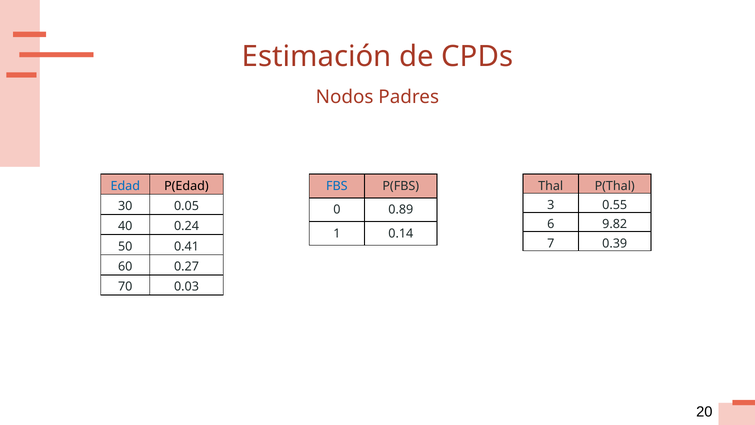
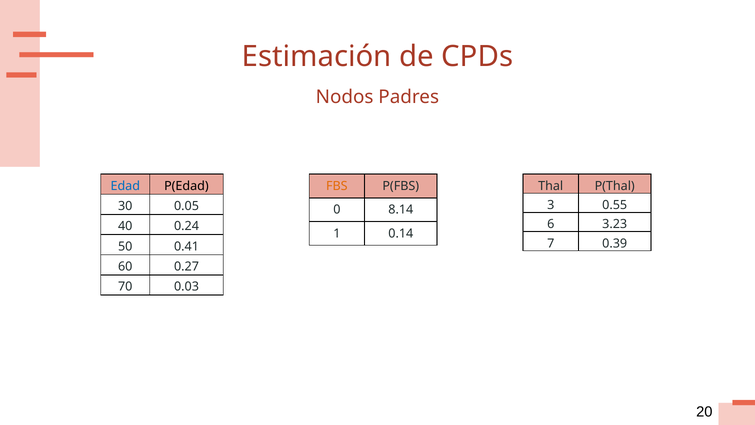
FBS colour: blue -> orange (337, 186)
0.89: 0.89 -> 8.14 (401, 210)
9.82: 9.82 -> 3.23 (615, 224)
